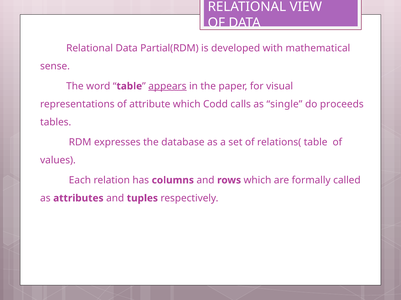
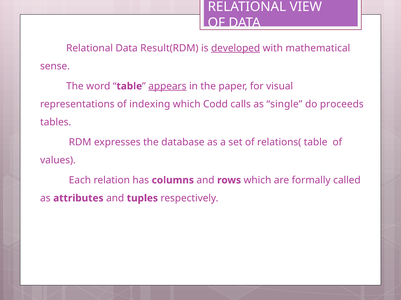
Partial(RDM: Partial(RDM -> Result(RDM (169, 48)
developed underline: none -> present (236, 48)
attribute: attribute -> indexing (150, 104)
